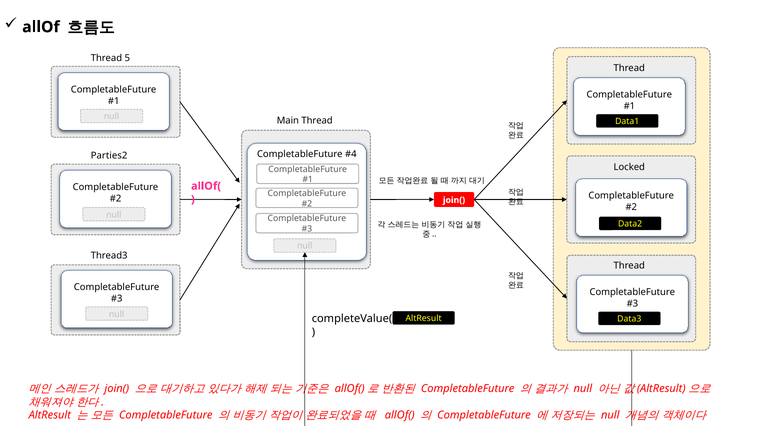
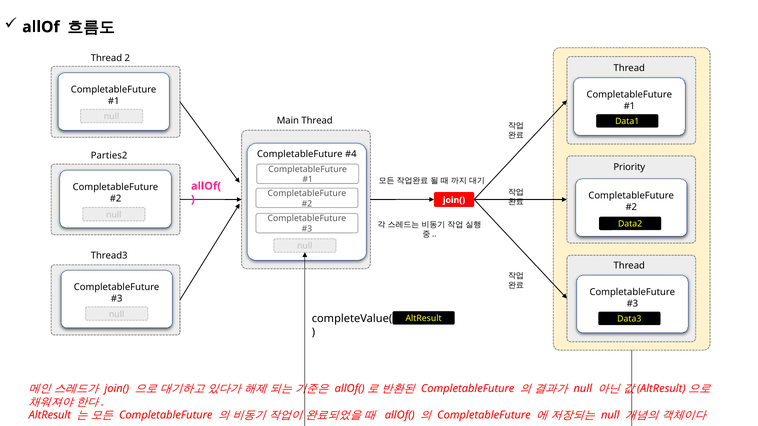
5: 5 -> 2 (127, 58)
Locked: Locked -> Priority (629, 167)
